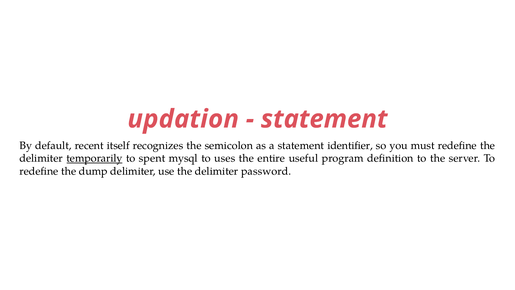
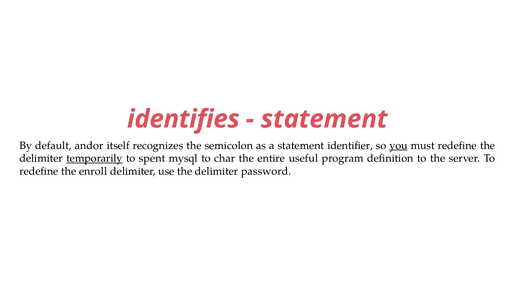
updation: updation -> identifies (183, 119)
recent: recent -> andor (89, 145)
you underline: none -> present (399, 145)
uses: uses -> char (225, 158)
dump: dump -> enroll (93, 171)
